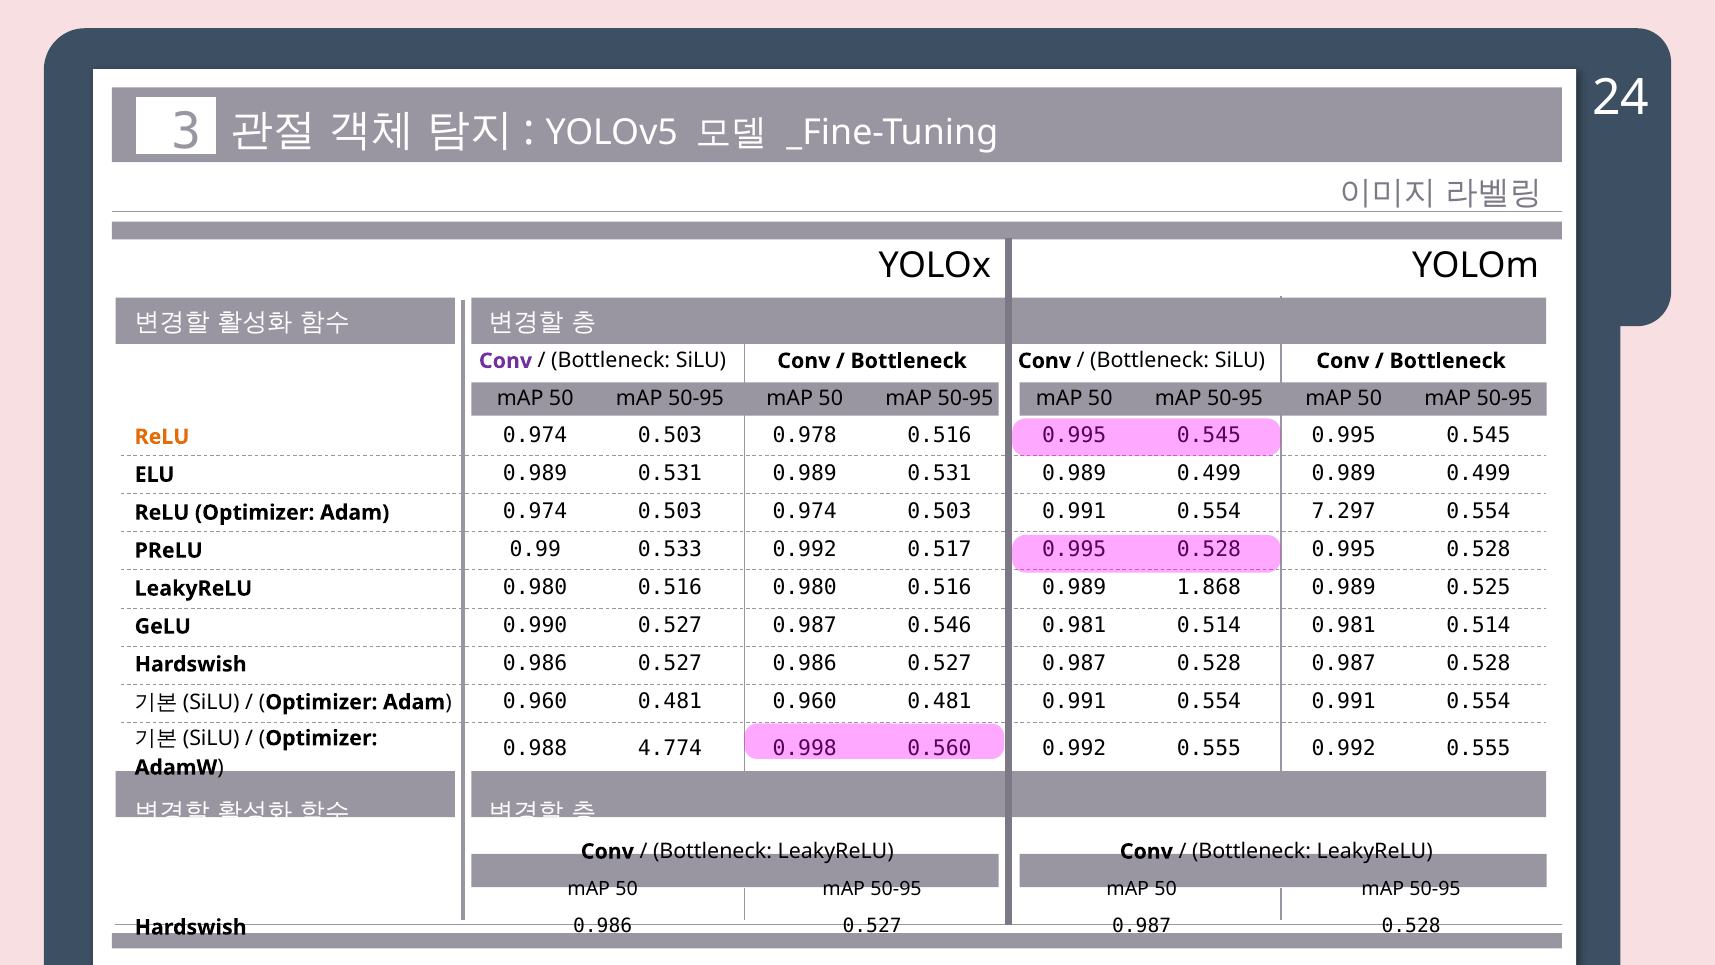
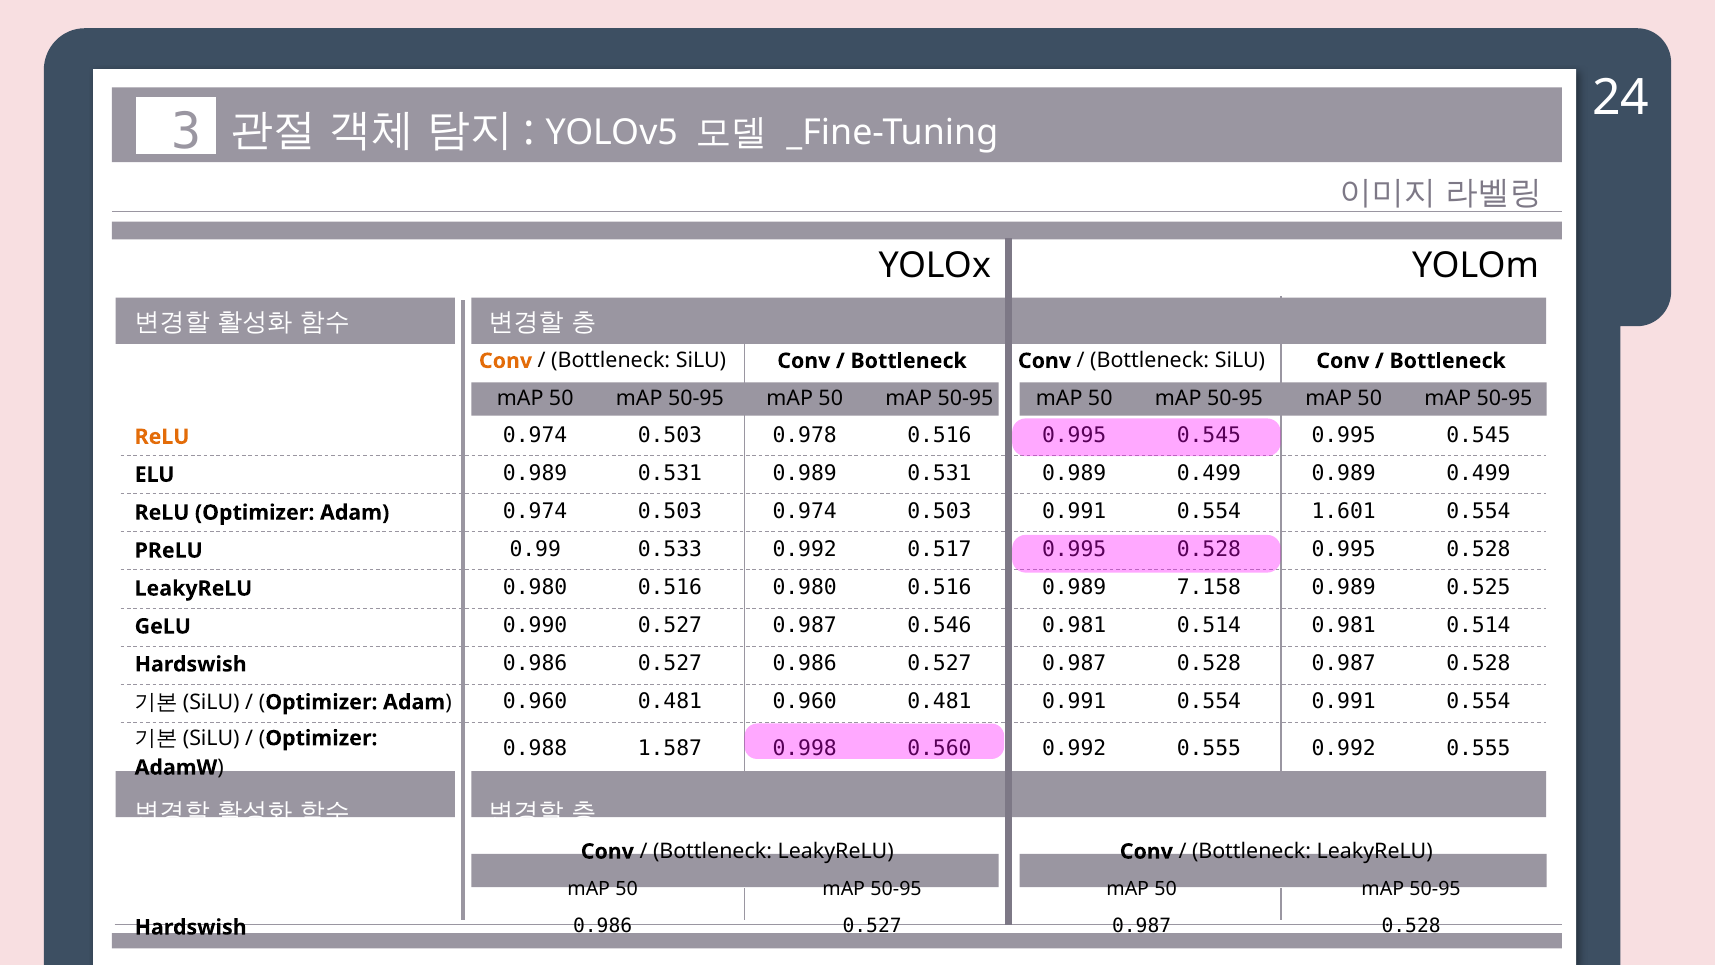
Conv colour: purple -> orange (506, 361)
7.297: 7.297 -> 1.601 (1344, 512)
1.868: 1.868 -> 7.158 (1209, 587)
4.774: 4.774 -> 1.587 (670, 748)
